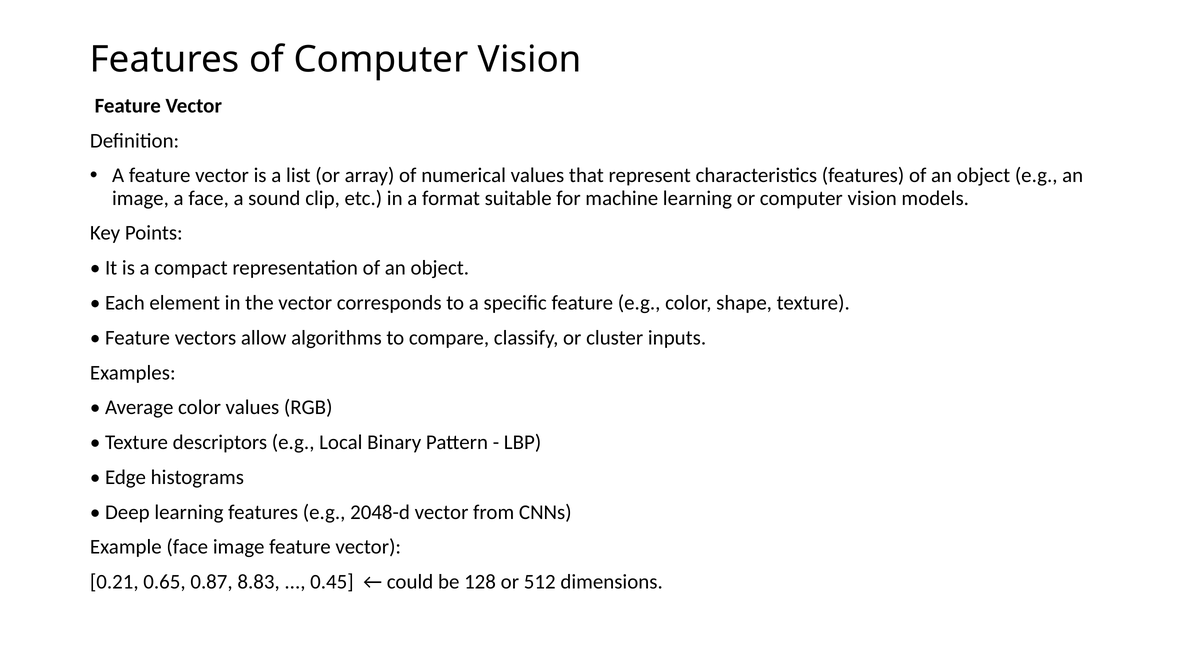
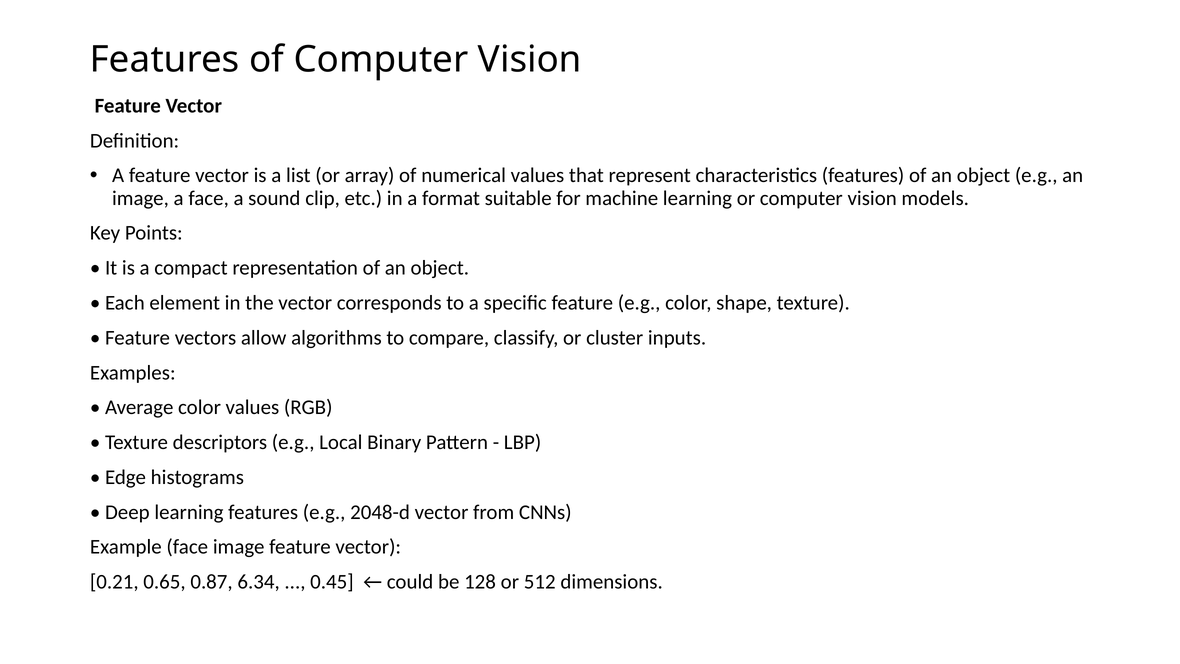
8.83: 8.83 -> 6.34 (259, 582)
